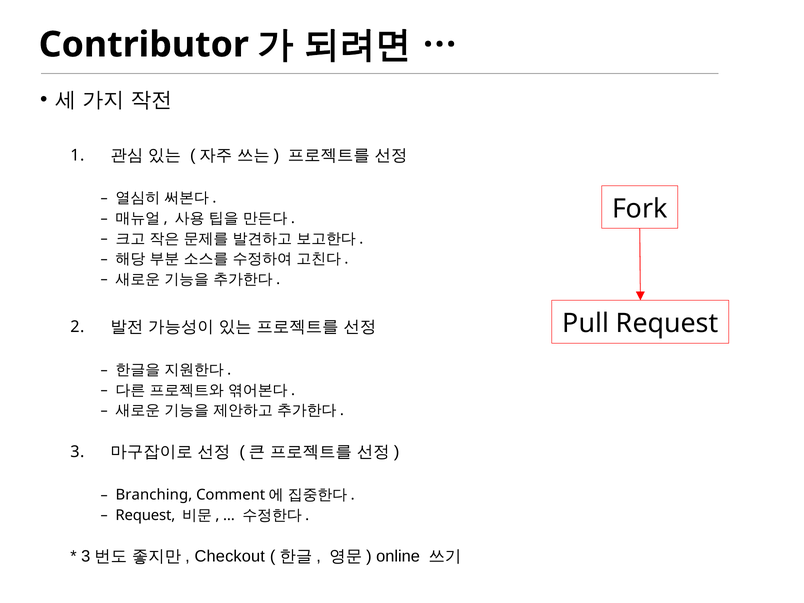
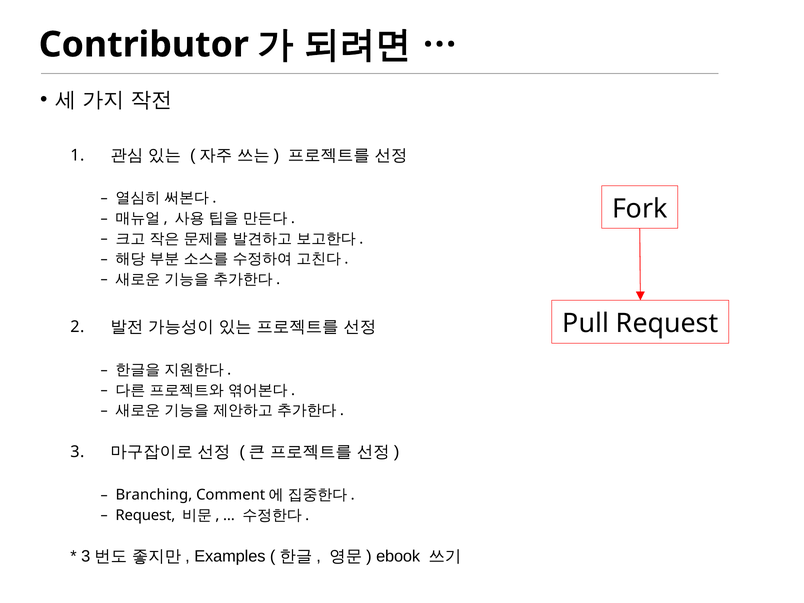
Checkout: Checkout -> Examples (230, 557)
online: online -> ebook (398, 557)
